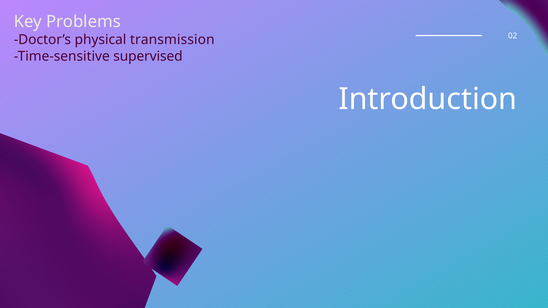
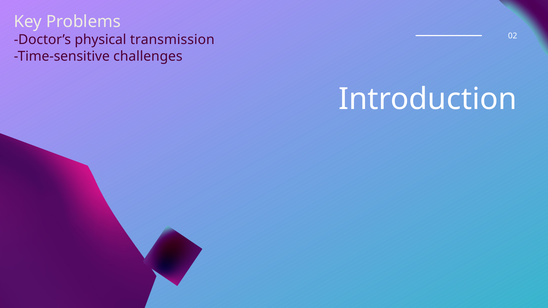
supervised: supervised -> challenges (148, 56)
